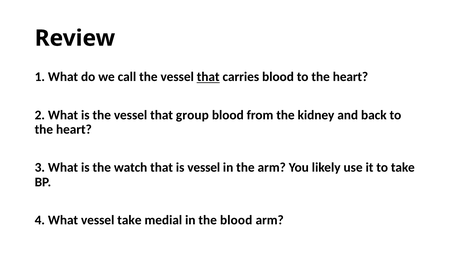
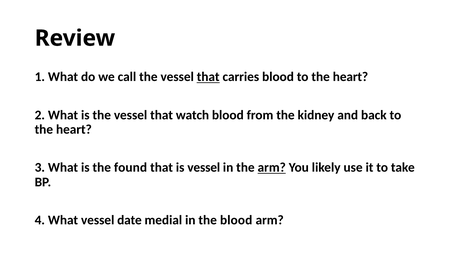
group: group -> watch (192, 115)
watch: watch -> found (130, 168)
arm underline: none -> present (272, 168)
vessel take: take -> date (129, 220)
